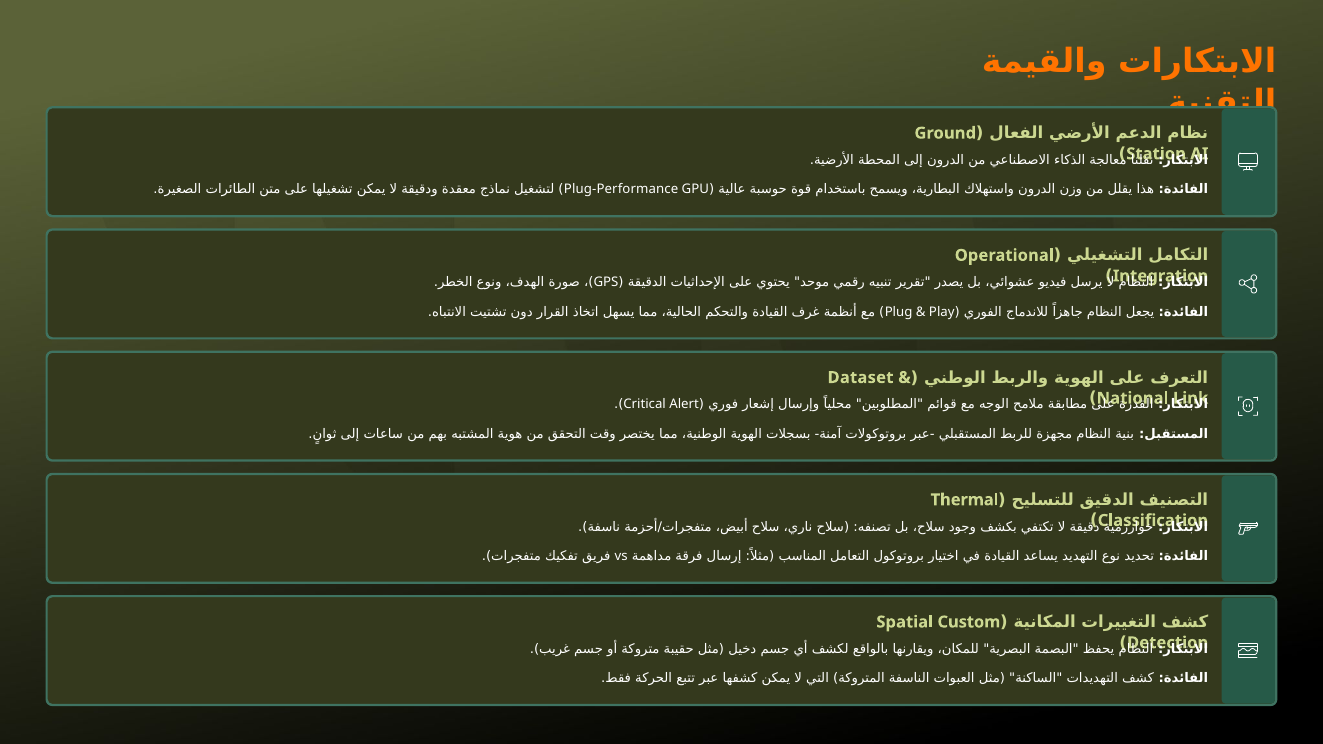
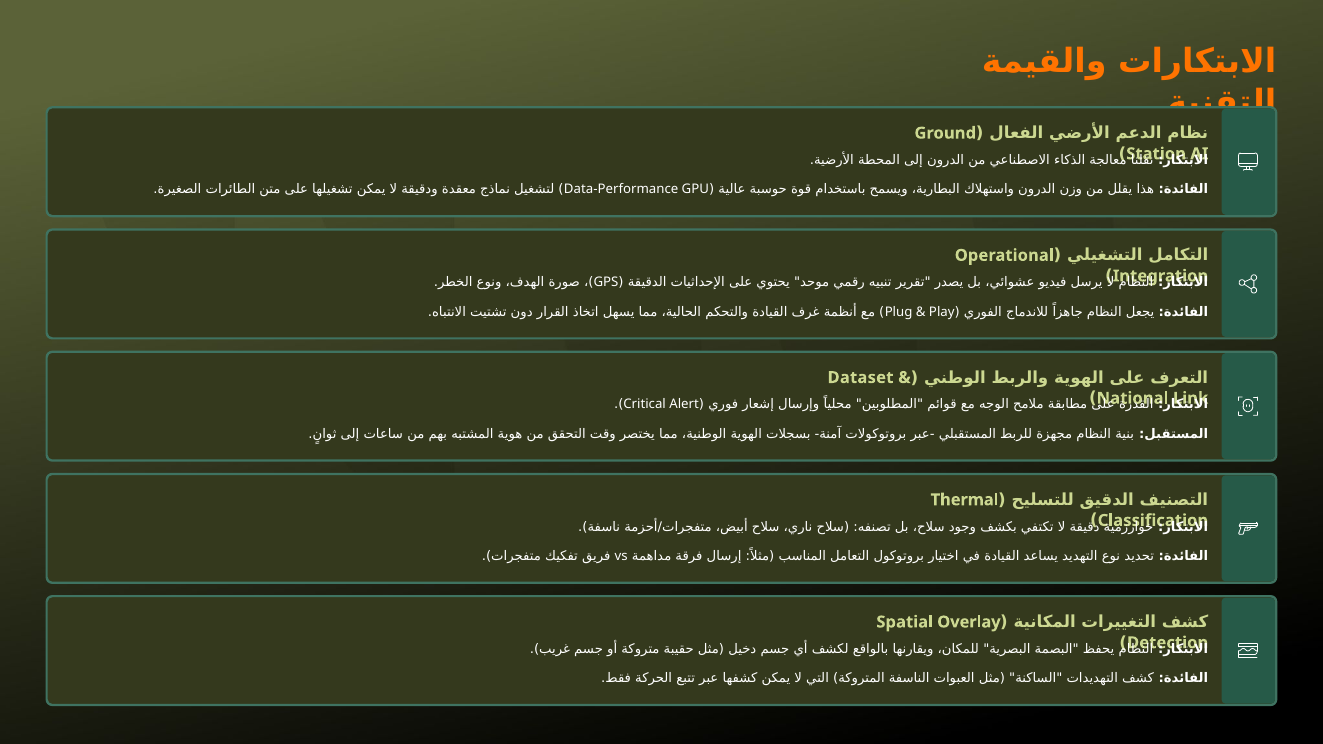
Plug-Performance: Plug-Performance -> Data-Performance (621, 190)
Custom: Custom -> Overlay (969, 622)
